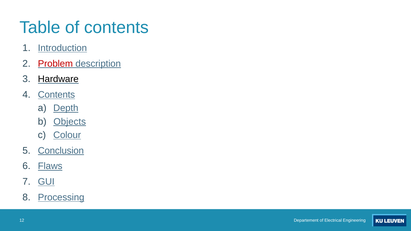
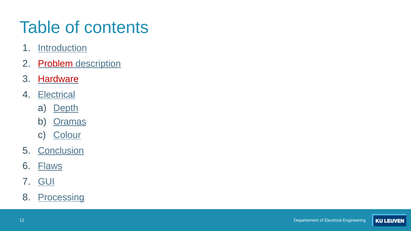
Hardware colour: black -> red (58, 79)
Contents: Contents -> Electrical (56, 95)
Objects: Objects -> Oramas (70, 122)
